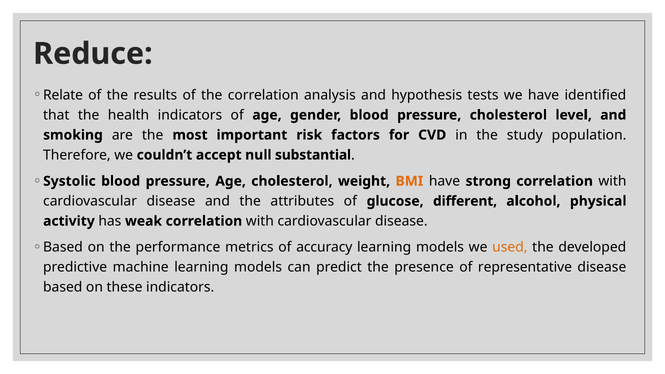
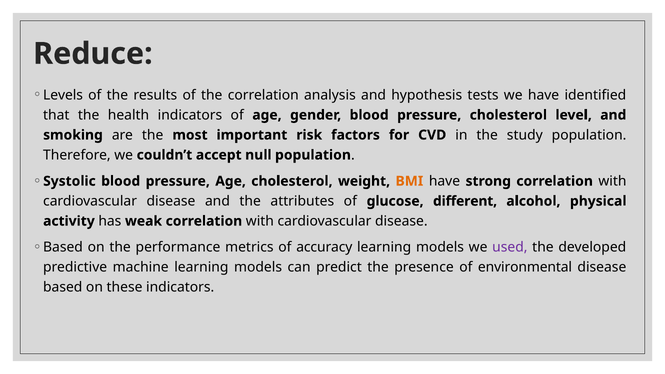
Relate: Relate -> Levels (63, 95)
null substantial: substantial -> population (313, 155)
used colour: orange -> purple (510, 247)
representative: representative -> environmental (525, 267)
